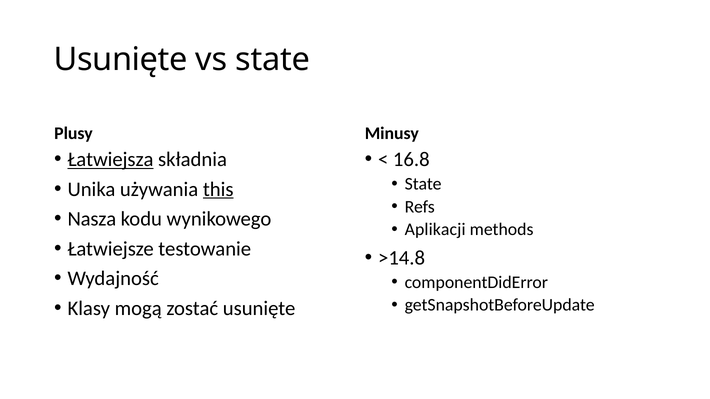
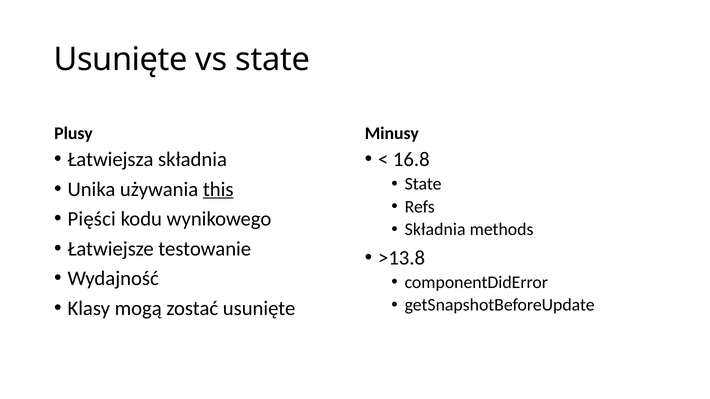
Łatwiejsza underline: present -> none (111, 160)
Nasza: Nasza -> Pięści (92, 219)
Aplikacji: Aplikacji -> Składnia (435, 230)
>14.8: >14.8 -> >13.8 (402, 258)
